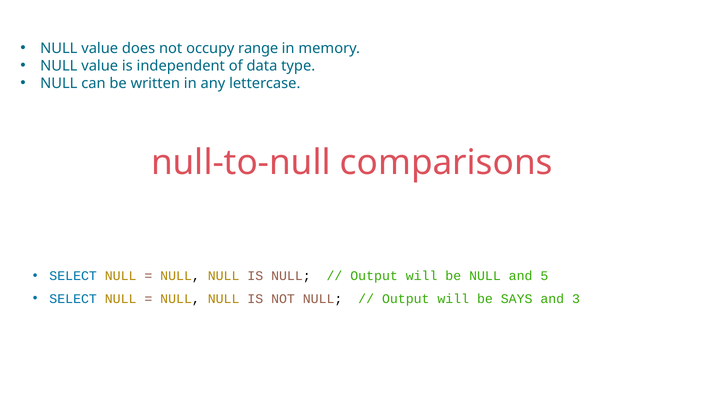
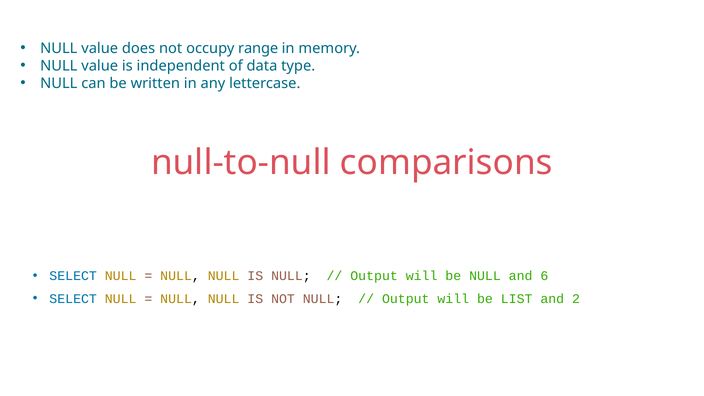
5: 5 -> 6 (544, 276)
SAYS: SAYS -> LIST (517, 299)
3: 3 -> 2 (576, 299)
